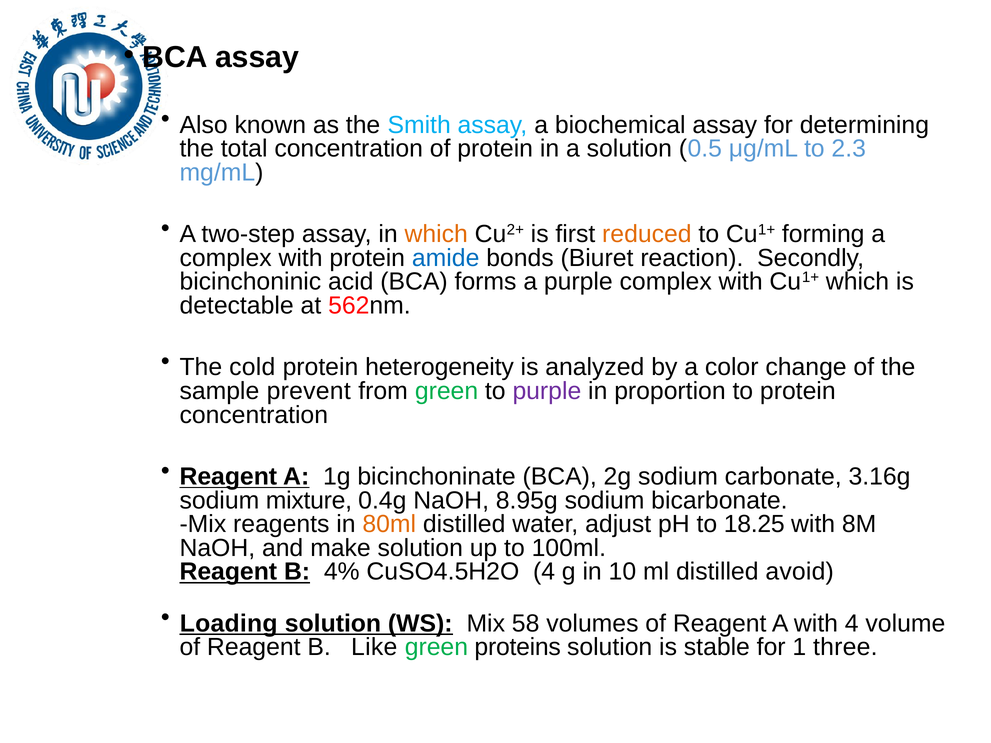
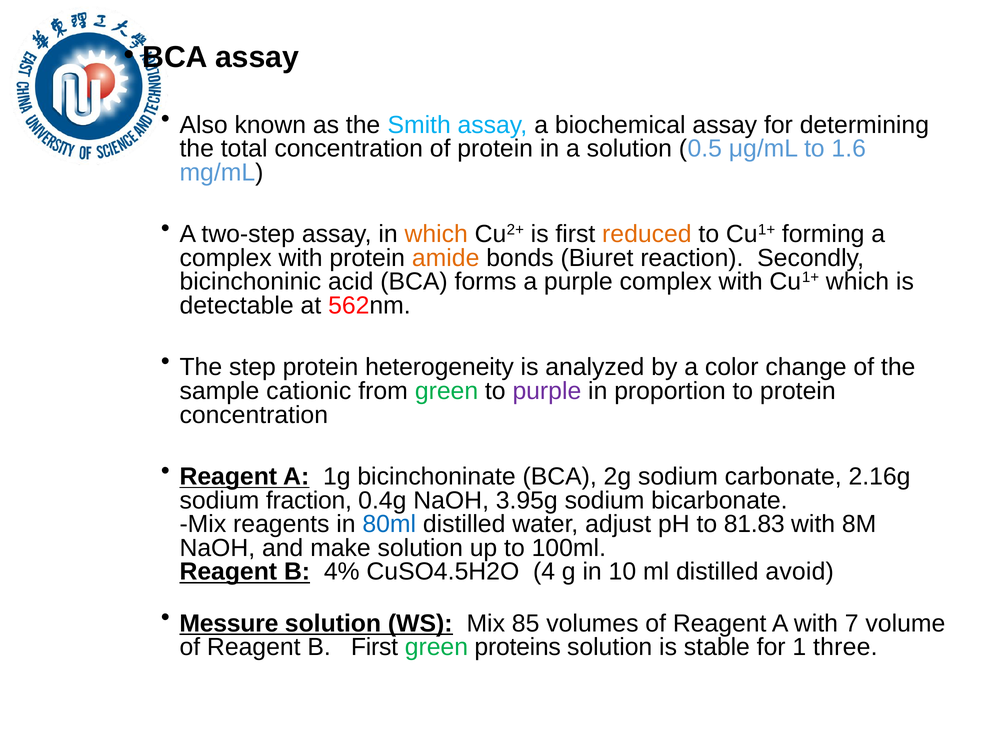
2.3: 2.3 -> 1.6 (849, 149)
amide colour: blue -> orange (446, 258)
cold: cold -> step (252, 367)
prevent: prevent -> cationic (309, 391)
3.16g: 3.16g -> 2.16g (880, 477)
mixture: mixture -> fraction (309, 501)
8.95g: 8.95g -> 3.95g (527, 501)
80ml colour: orange -> blue (389, 524)
18.25: 18.25 -> 81.83 (754, 524)
Loading: Loading -> Messure (229, 624)
58: 58 -> 85 (526, 624)
with 4: 4 -> 7 (852, 624)
B Like: Like -> First (374, 647)
